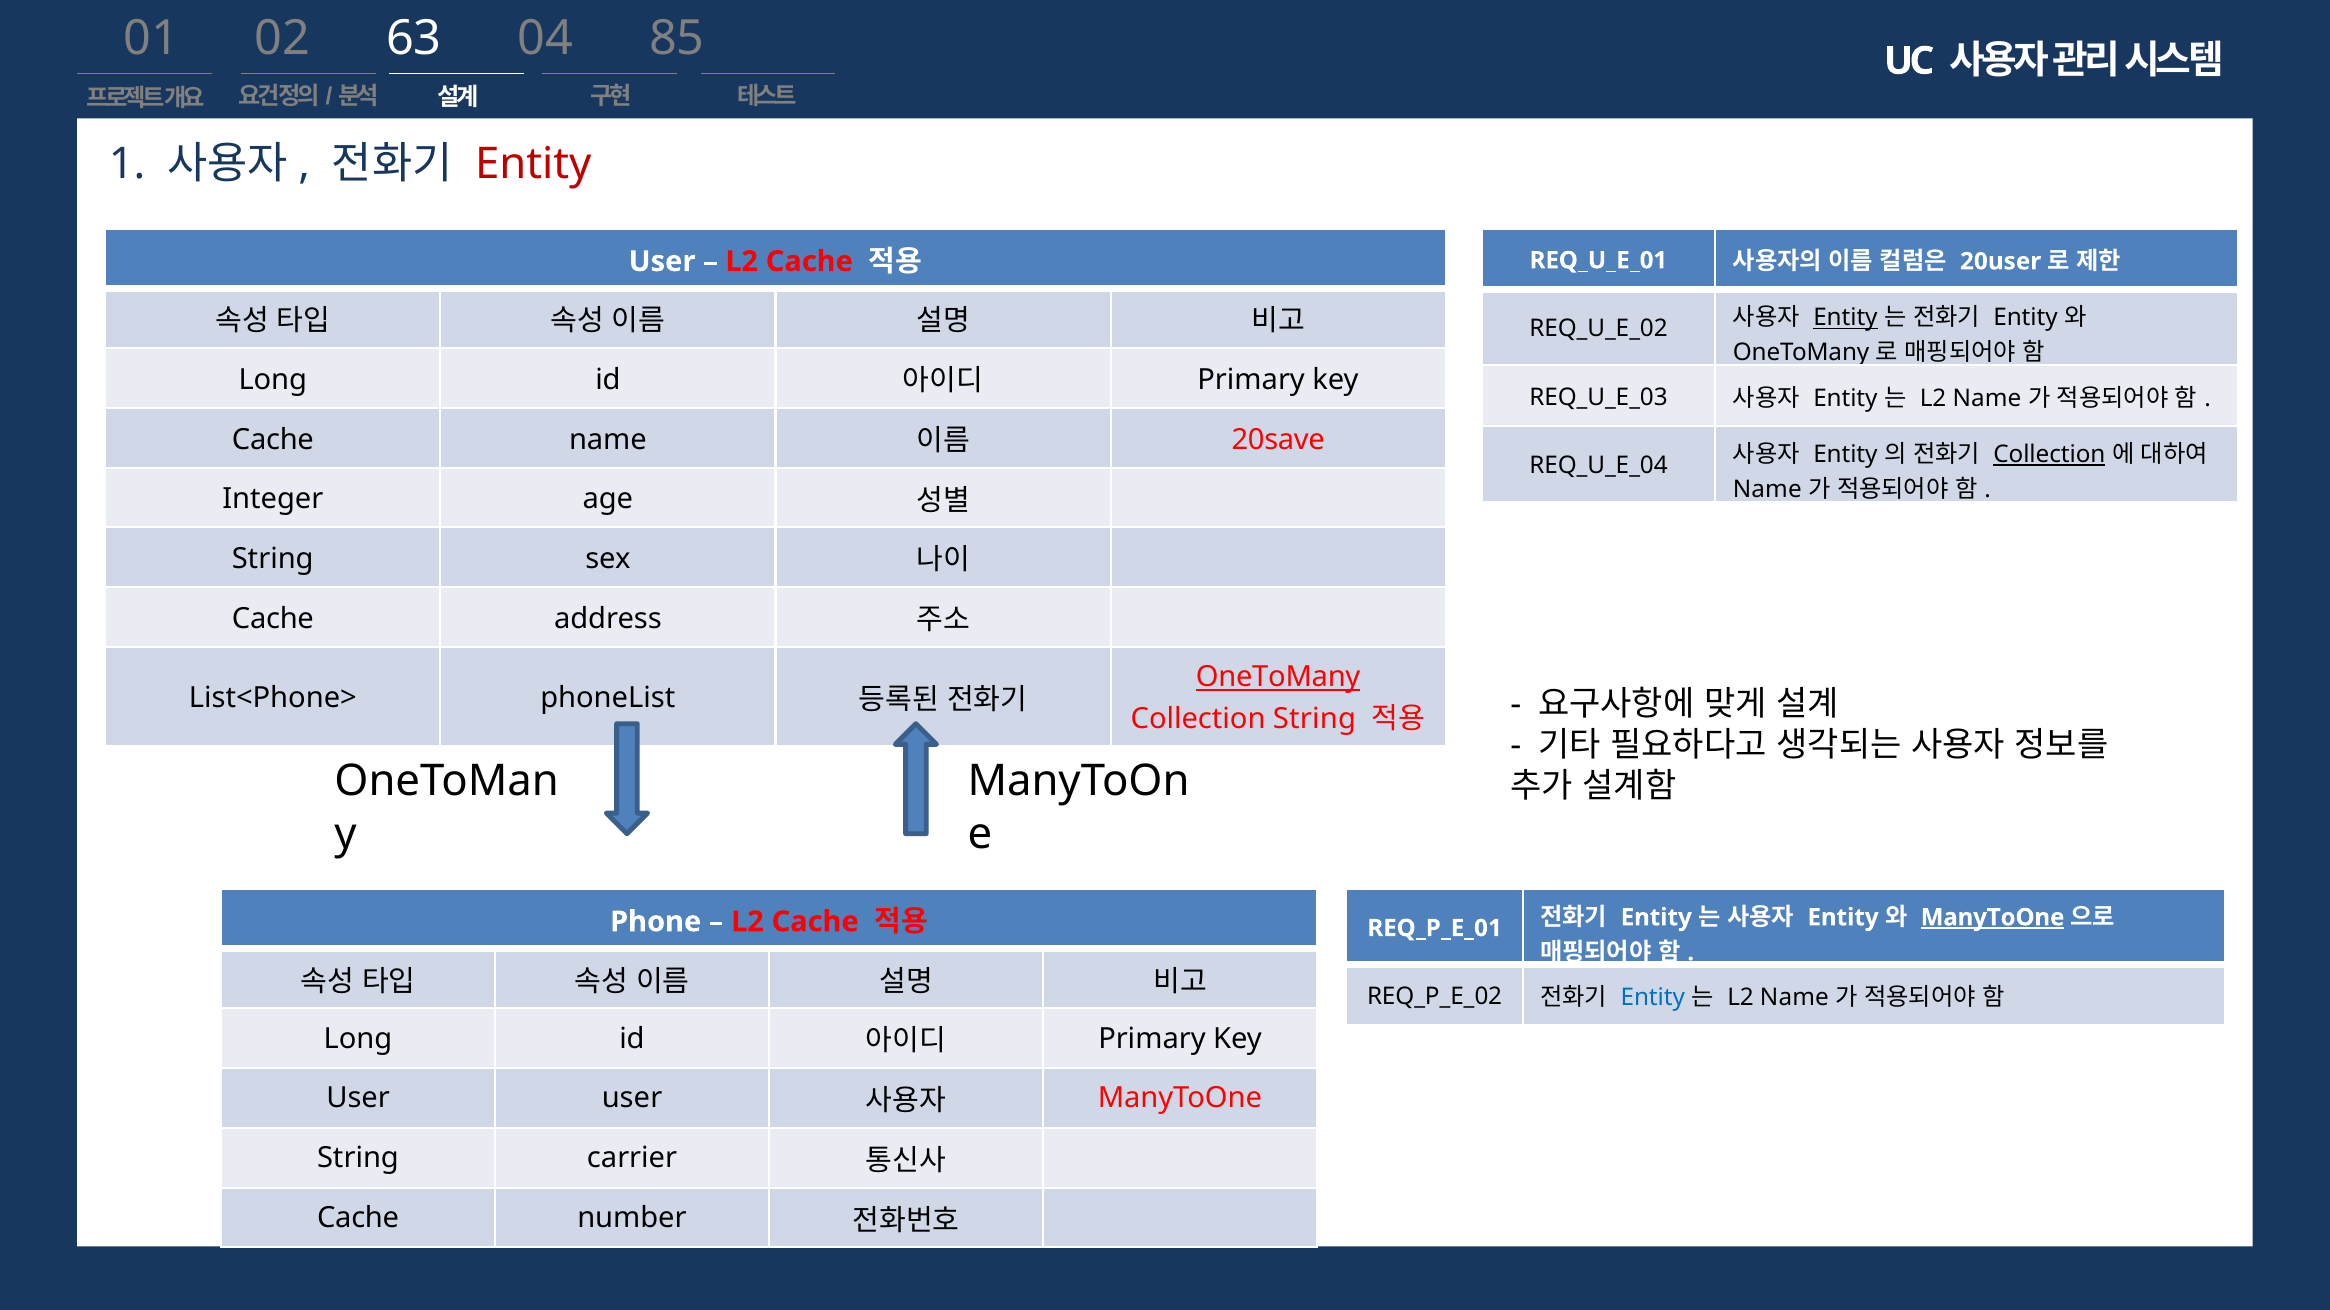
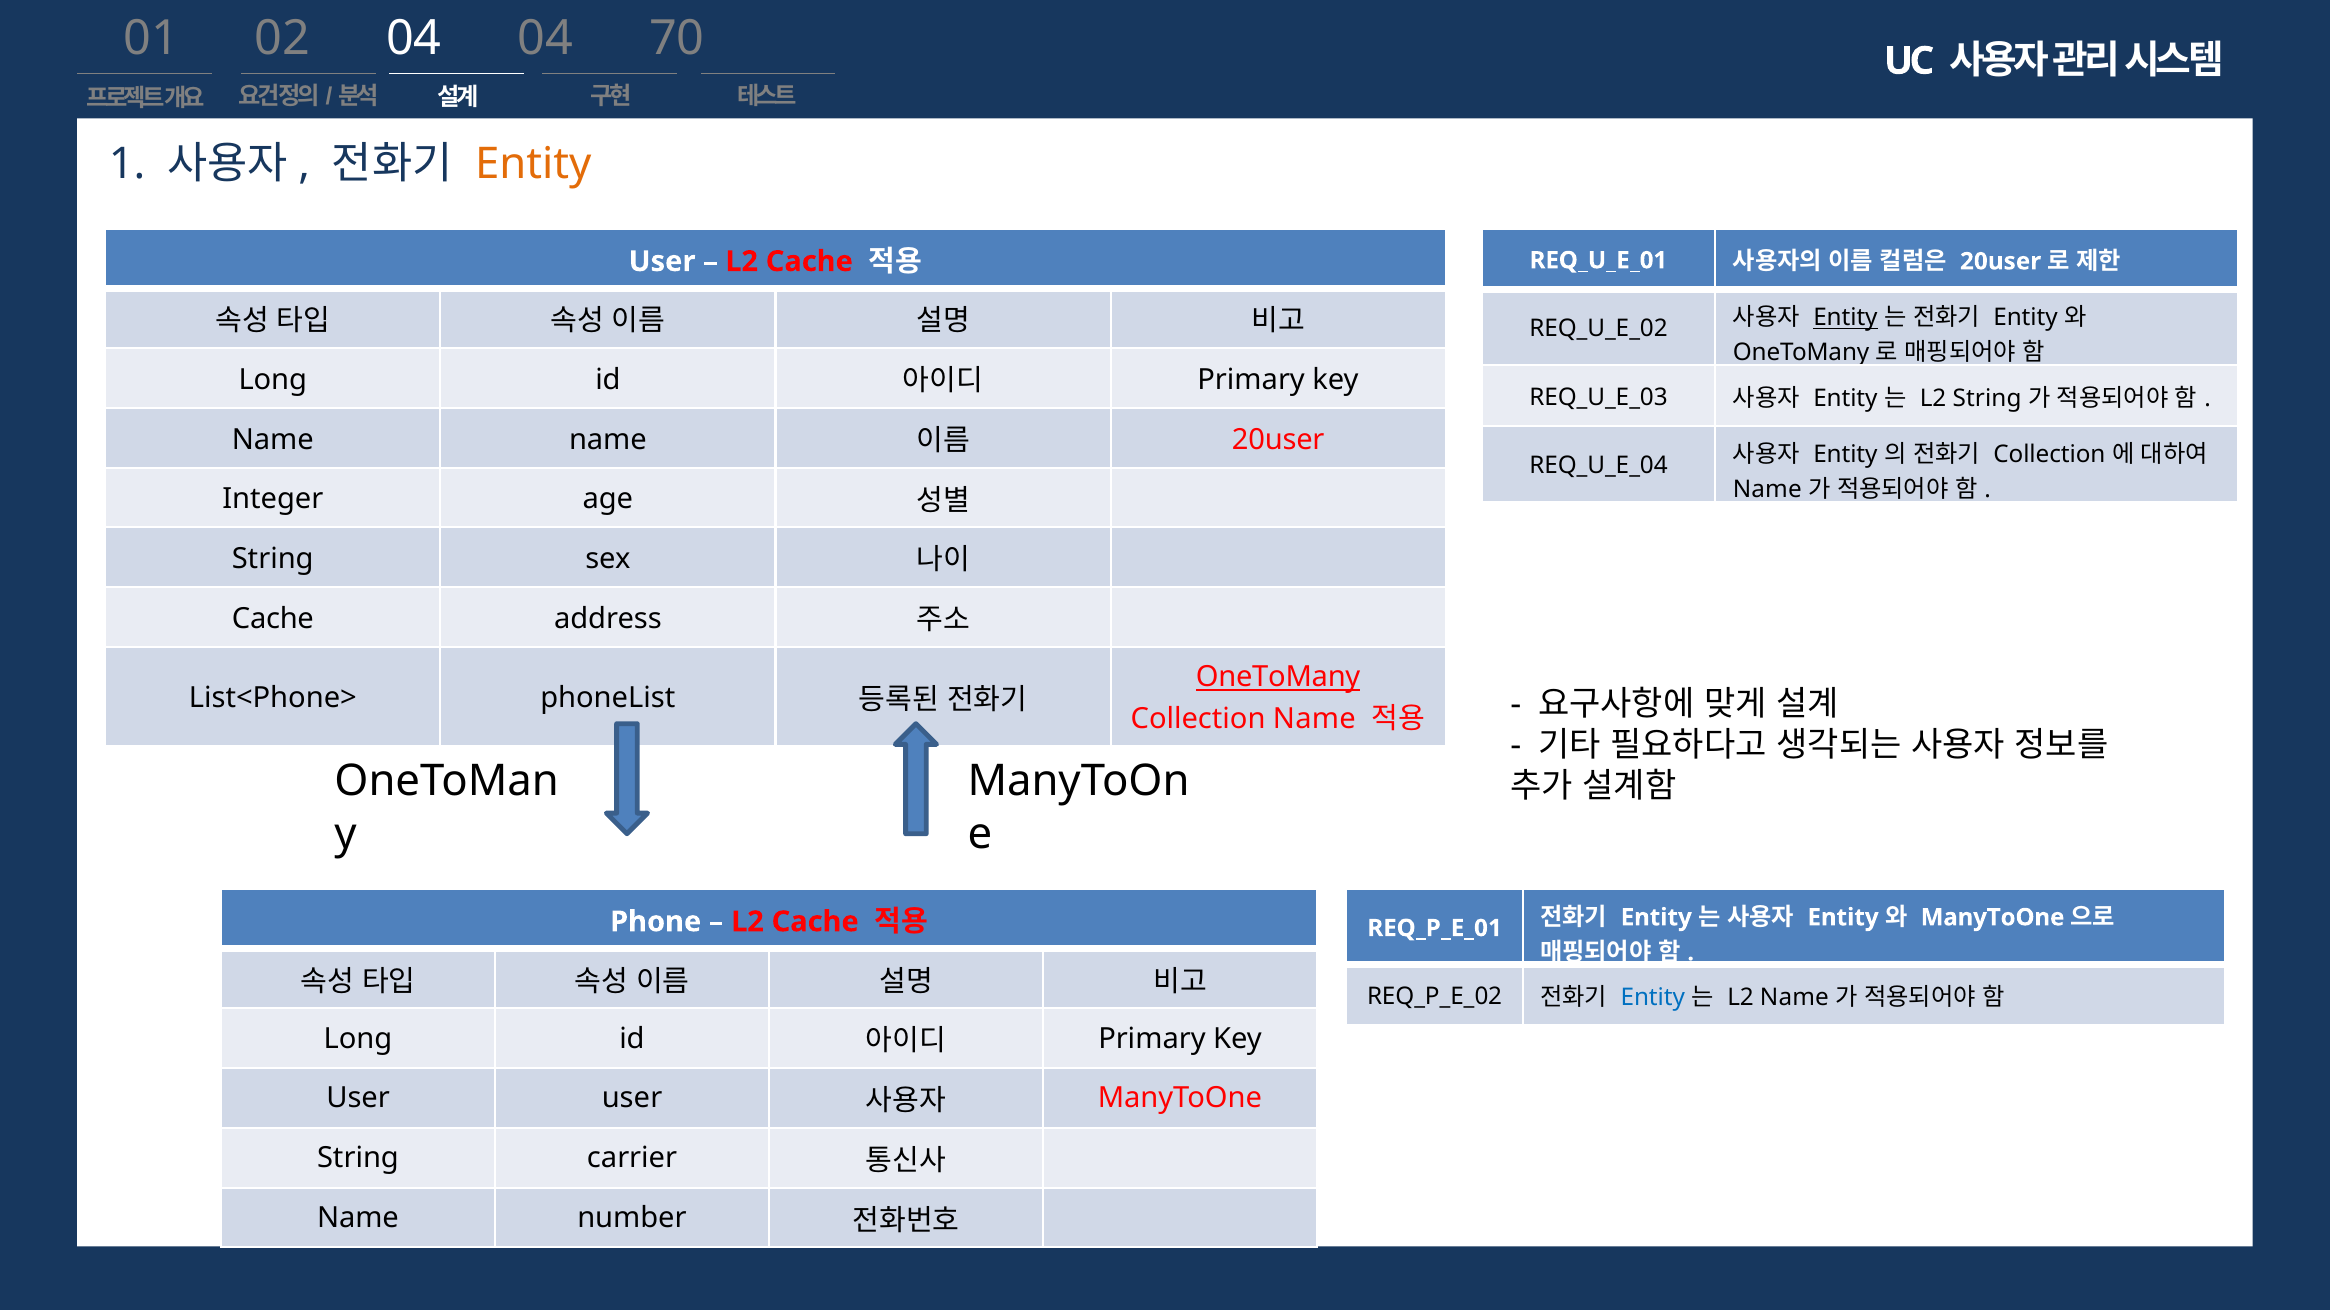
02 63: 63 -> 04 (414, 38)
85: 85 -> 70 (677, 38)
Entity colour: red -> orange (533, 165)
Name: Name -> String (1987, 398)
Cache: Cache -> Name (273, 440)
20save: 20save -> 20user (1278, 440)
Collection underline: present -> none (2049, 455)
Collection String: String -> Name (1314, 720)
ManyToOne underline: present -> none (1993, 918)
Cache: Cache -> Name (358, 1218)
